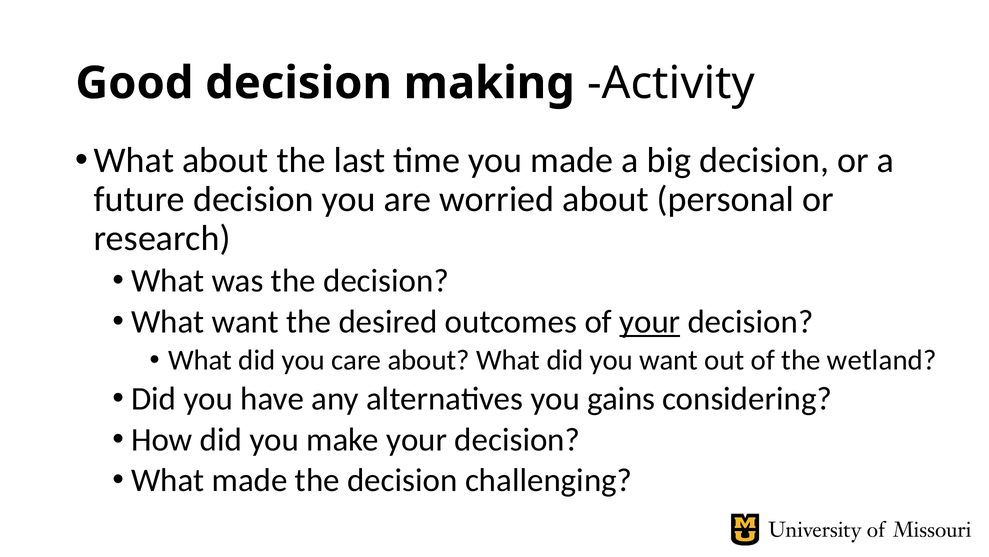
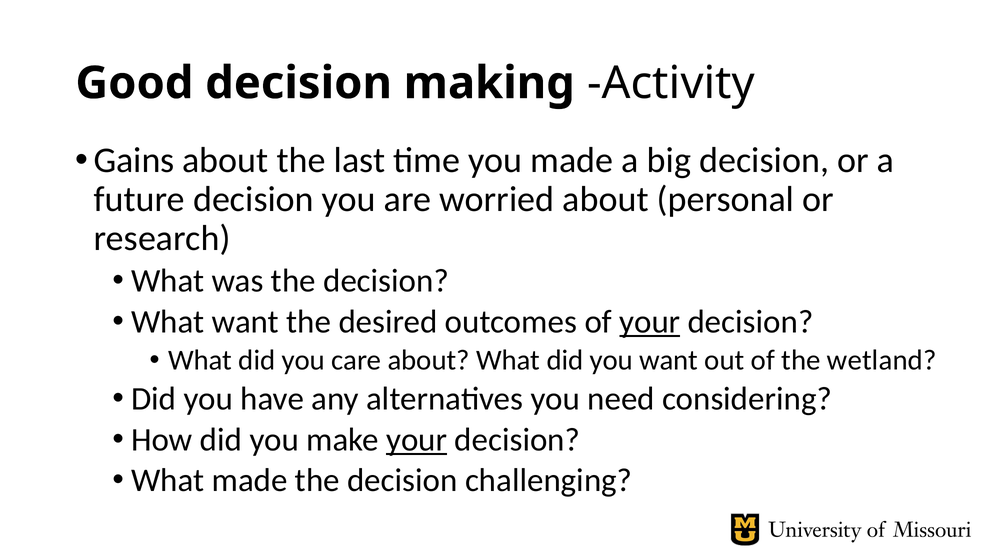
What: What -> Gains (134, 160)
gains: gains -> need (621, 398)
your underline: none -> present (417, 439)
